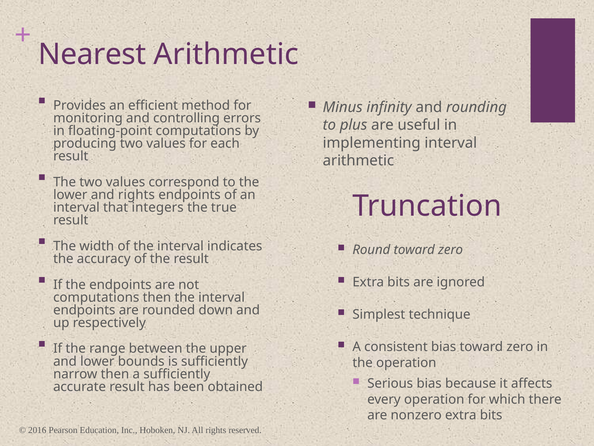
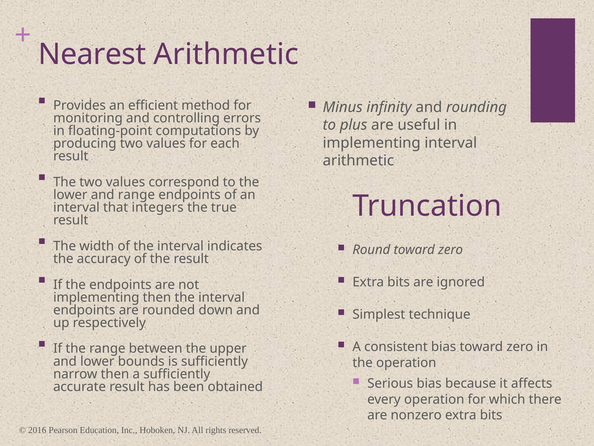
and rights: rights -> range (136, 195)
computations: computations -> implementing (96, 297)
